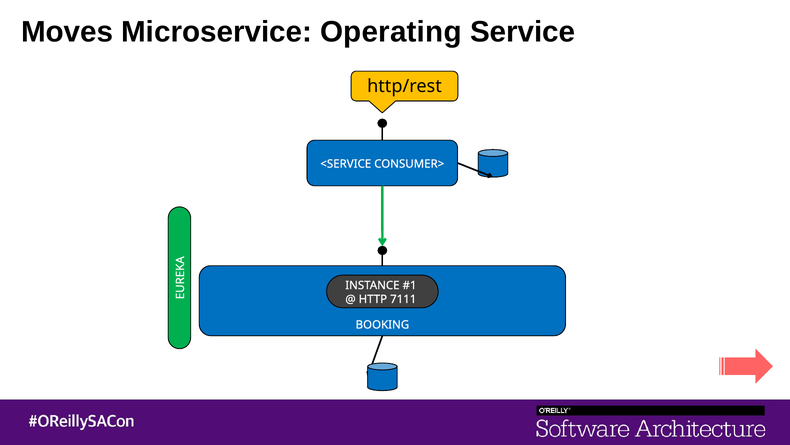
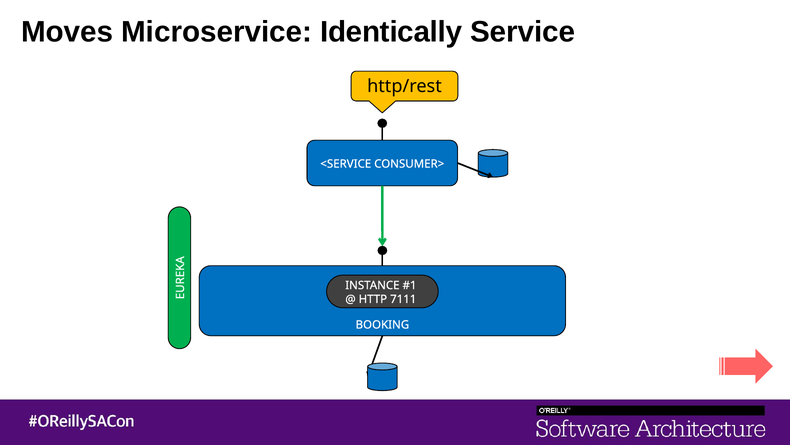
Operating: Operating -> Identically (391, 32)
